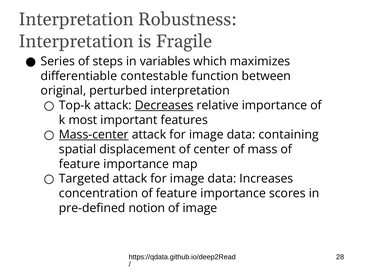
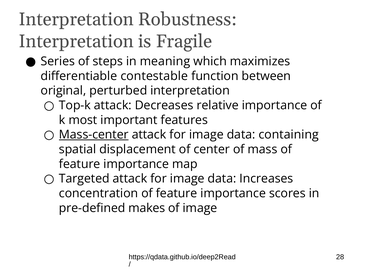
variables: variables -> meaning (165, 61)
Decreases underline: present -> none (164, 105)
notion: notion -> makes (147, 208)
